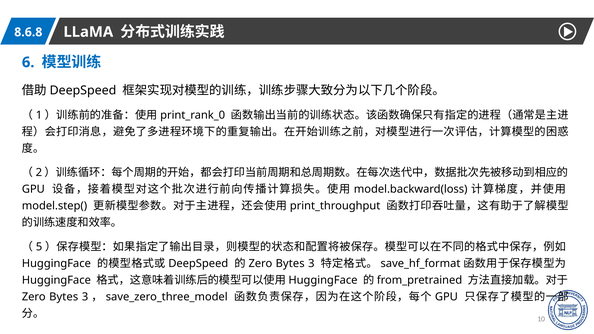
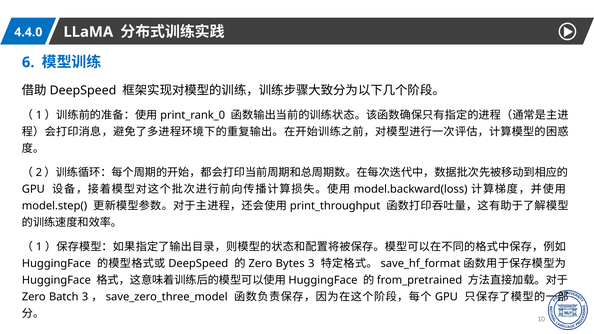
8.6.8: 8.6.8 -> 4.4.0 (28, 32)
5: 5 -> 1 (39, 247)
Bytes: Bytes -> Batch (64, 297)
